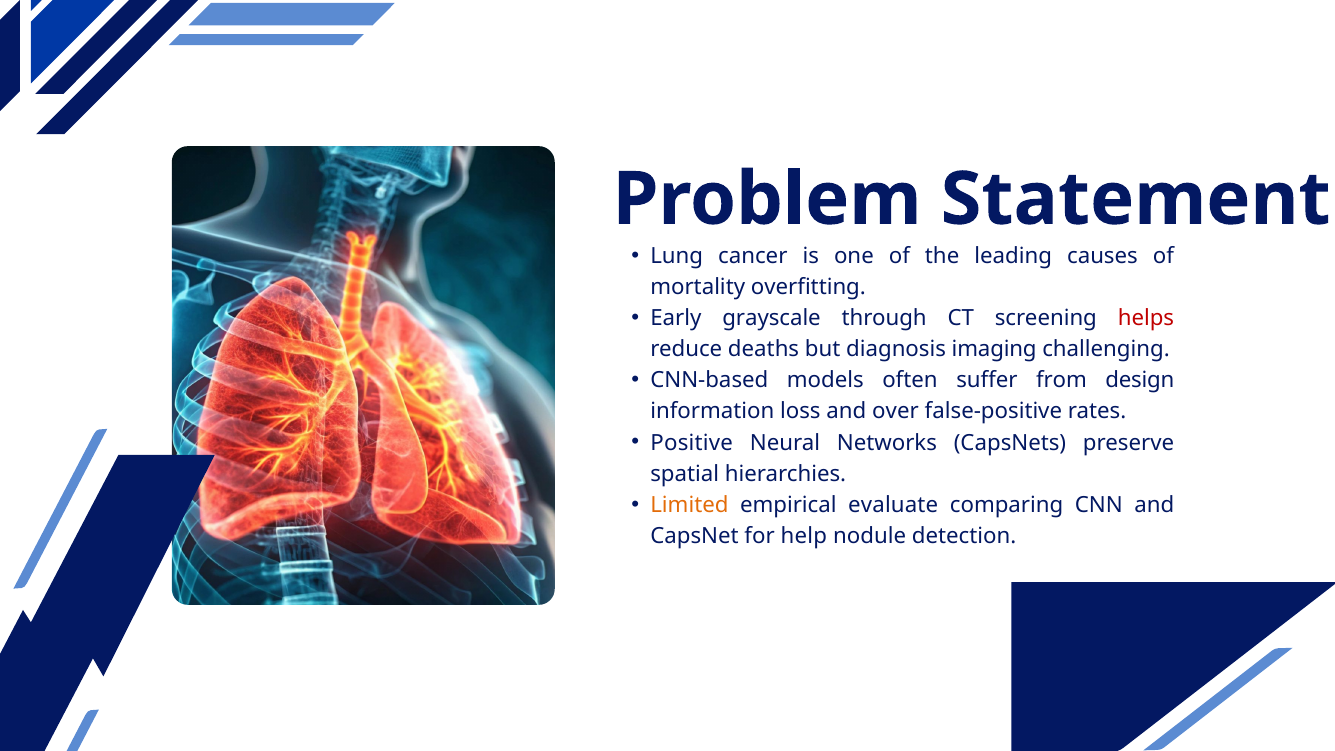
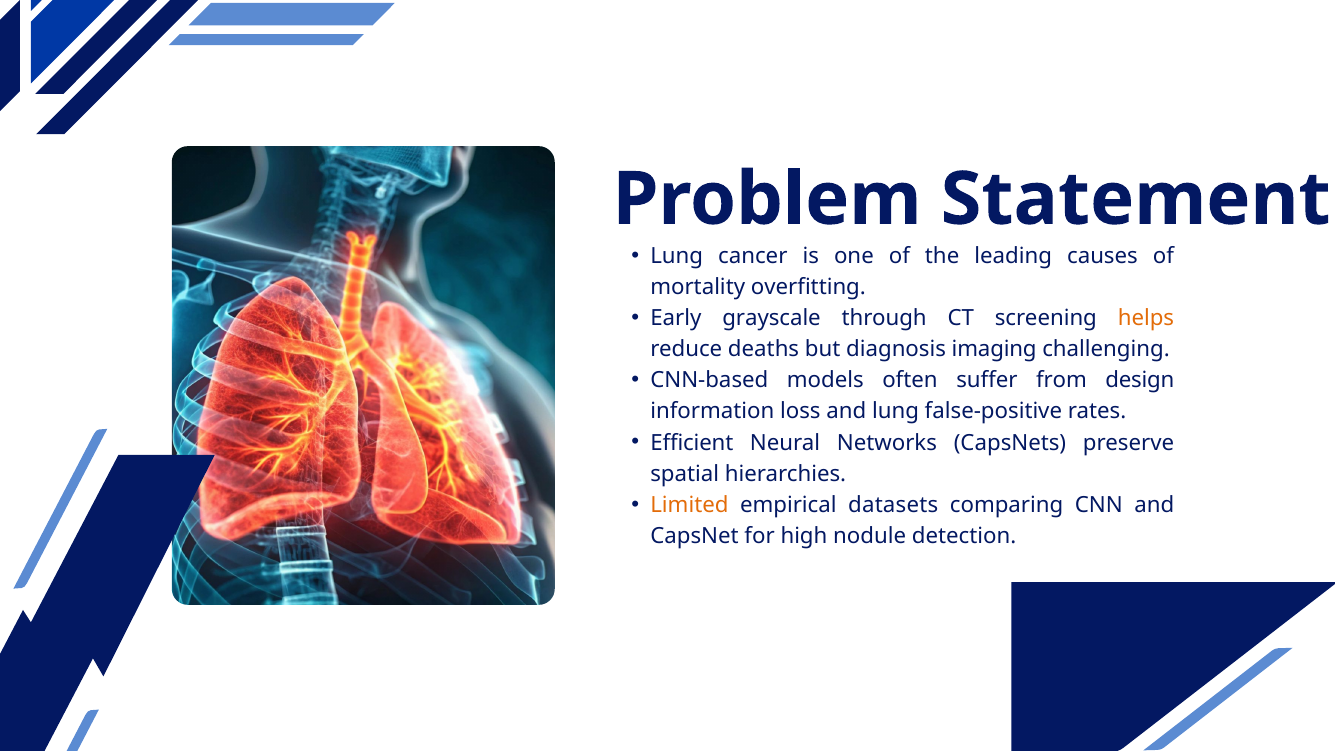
helps colour: red -> orange (1146, 318)
and over: over -> lung (896, 412)
Positive: Positive -> Efficient (692, 443)
evaluate: evaluate -> datasets (893, 505)
help: help -> high (804, 536)
